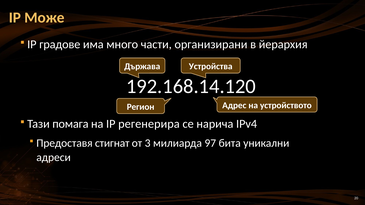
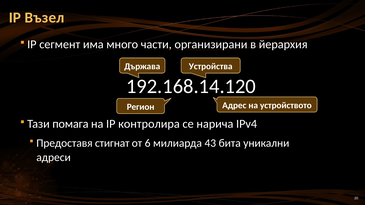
Може: Може -> Възел (44, 18)
градове: градове -> сегмент (60, 44)
регенерира: регенерира -> контролира (149, 124)
3: 3 -> 6 (148, 143)
97: 97 -> 43 (210, 143)
